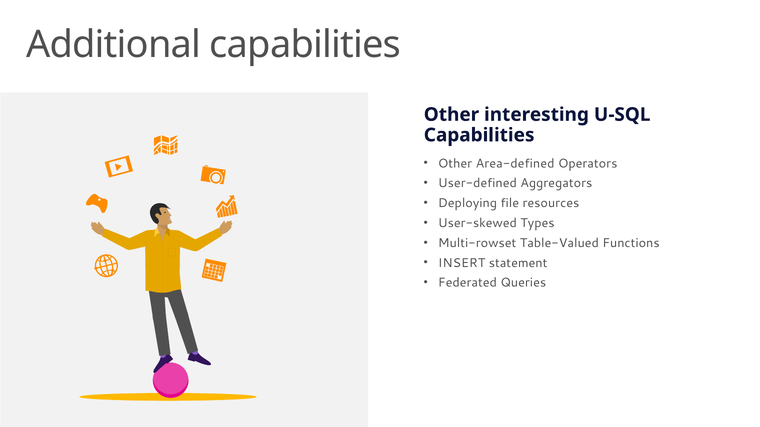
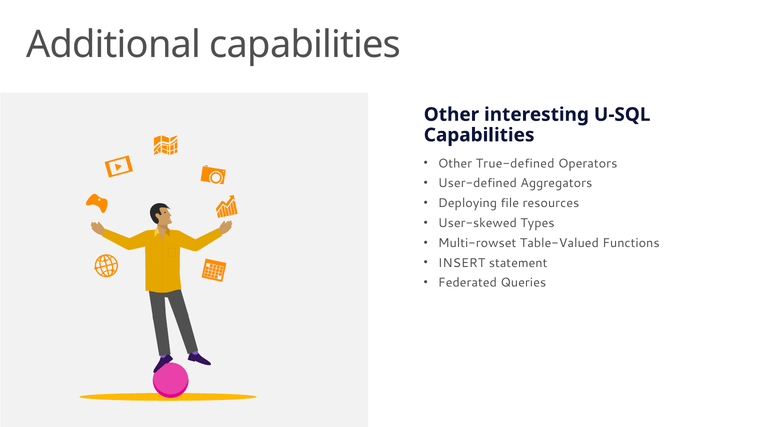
Area-defined: Area-defined -> True-defined (515, 164)
